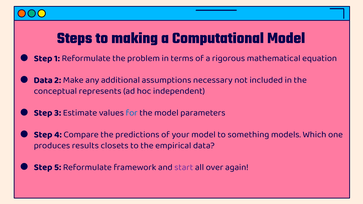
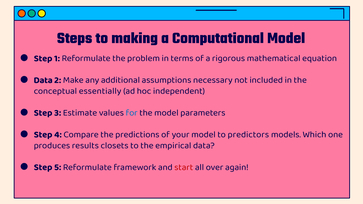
represents: represents -> essentially (100, 91)
something: something -> predictors (248, 135)
start colour: purple -> red (184, 167)
